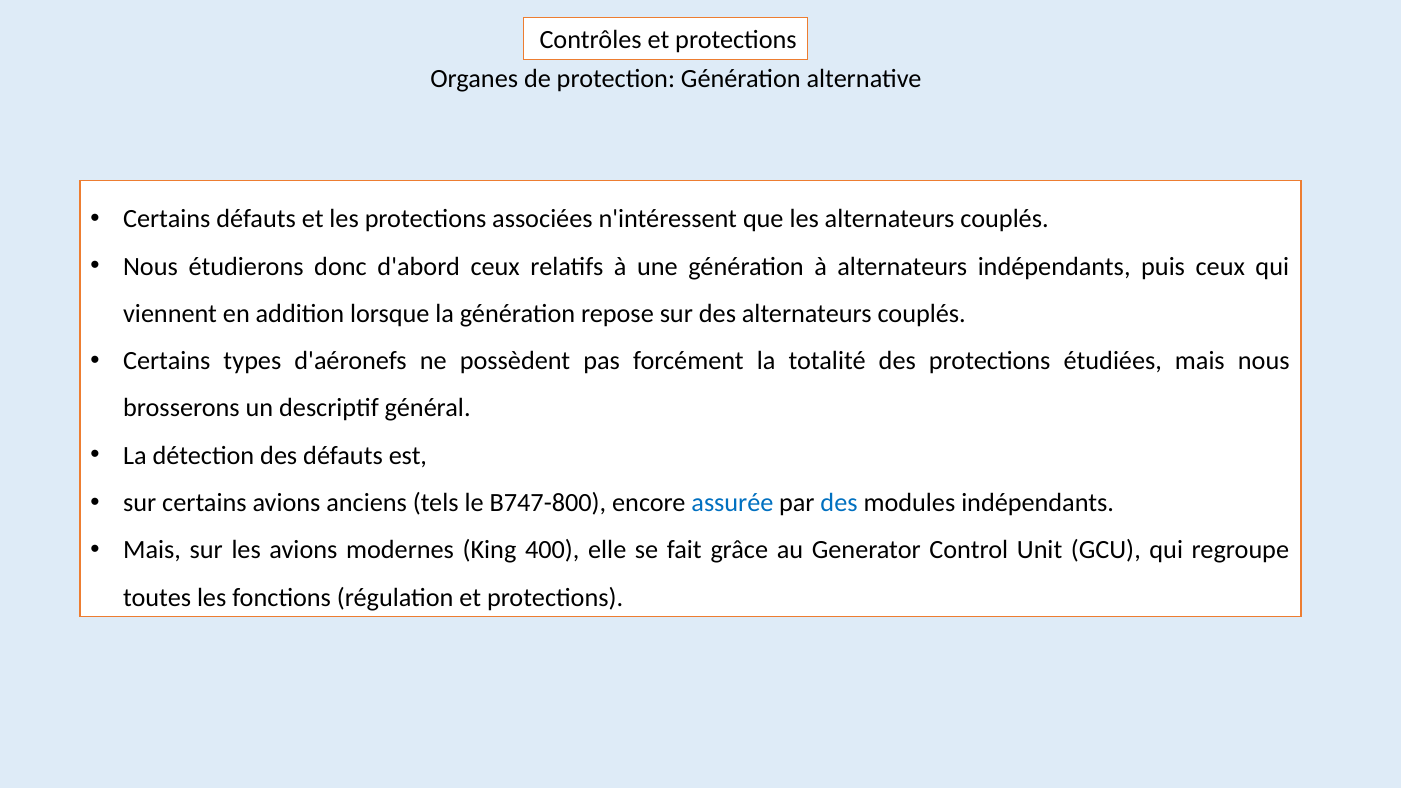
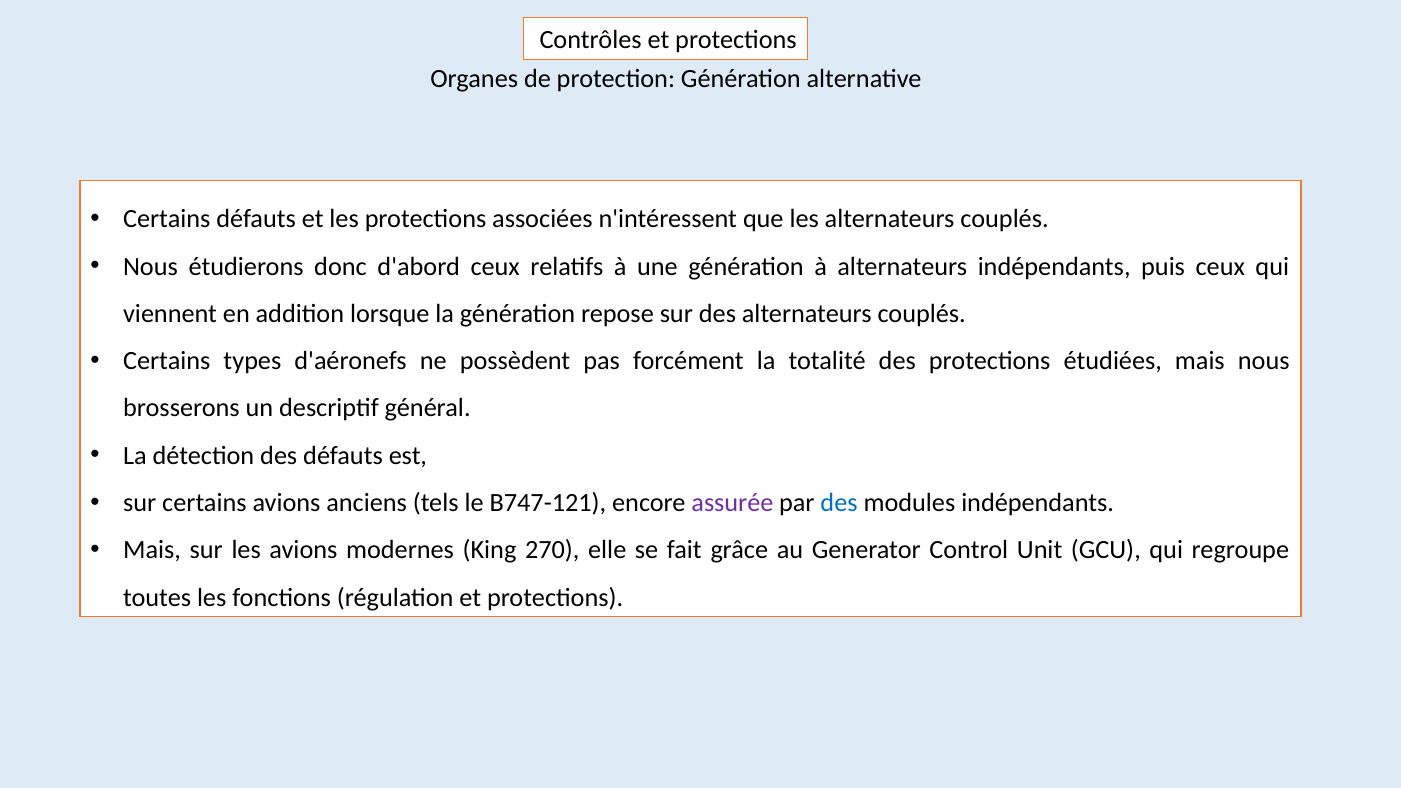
B747-800: B747-800 -> B747-121 (548, 503)
assurée colour: blue -> purple (732, 503)
400: 400 -> 270 (552, 550)
